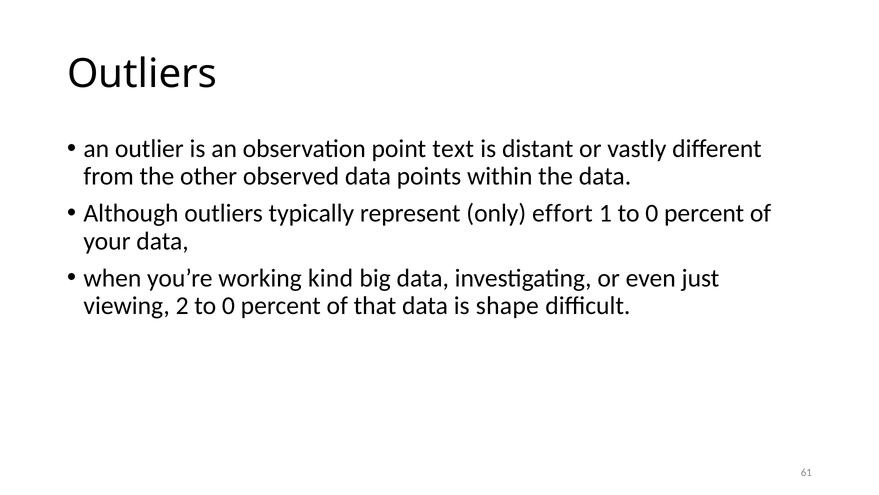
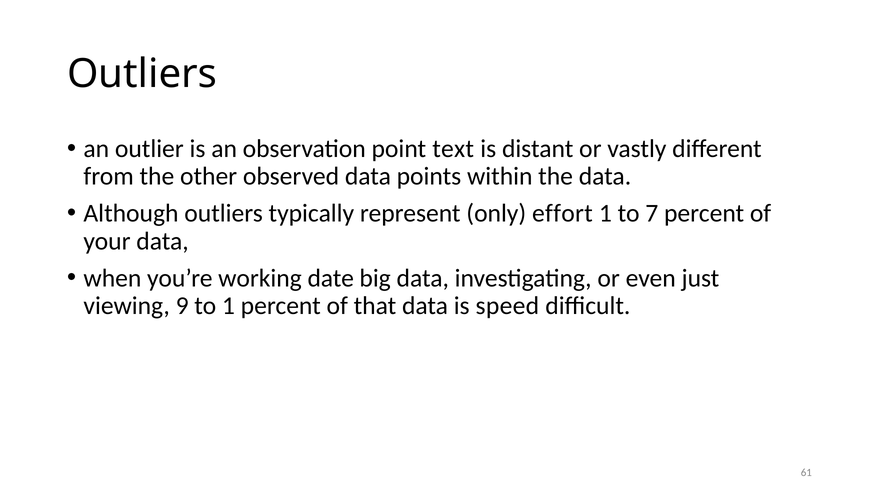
1 to 0: 0 -> 7 (652, 213)
kind: kind -> date (331, 278)
2: 2 -> 9 (182, 305)
0: 0 -> 1 (228, 305)
shape: shape -> speed (507, 305)
